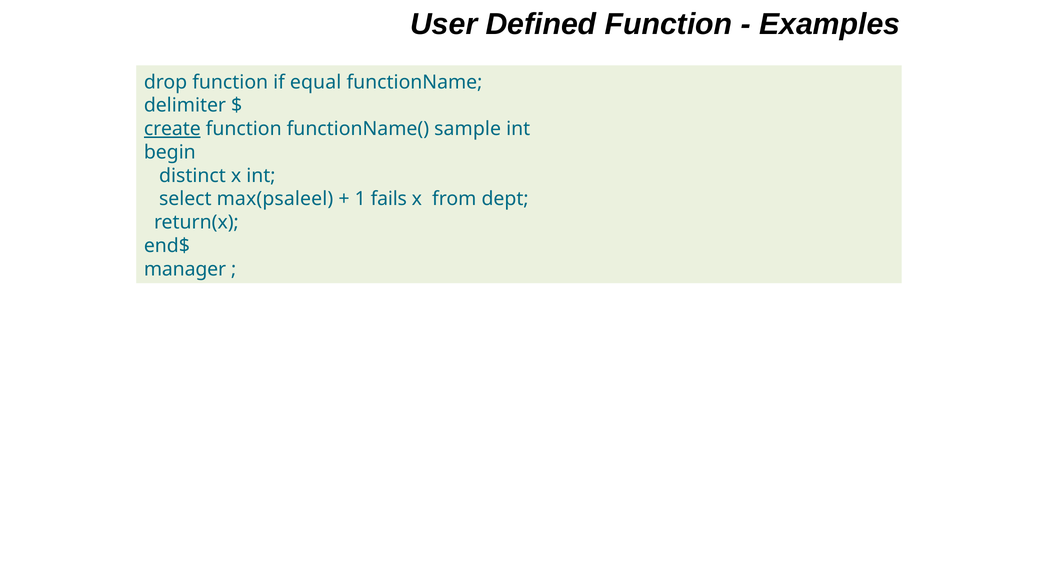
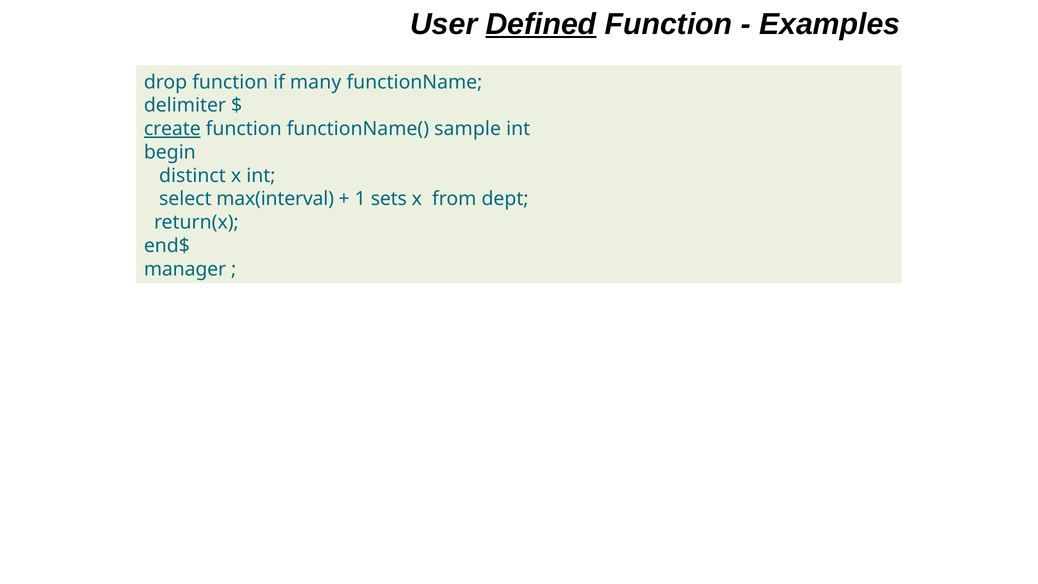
Defined underline: none -> present (541, 24)
equal: equal -> many (316, 82)
max(psaleel: max(psaleel -> max(interval (275, 199)
fails: fails -> sets (389, 199)
